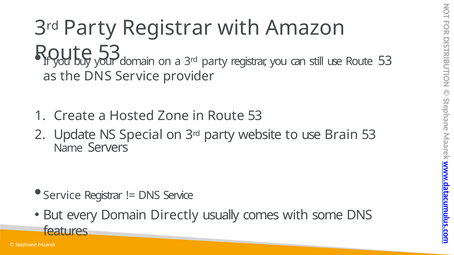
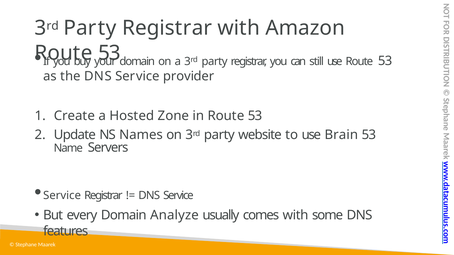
Special: Special -> Names (141, 135)
Directly: Directly -> Analyze (174, 215)
